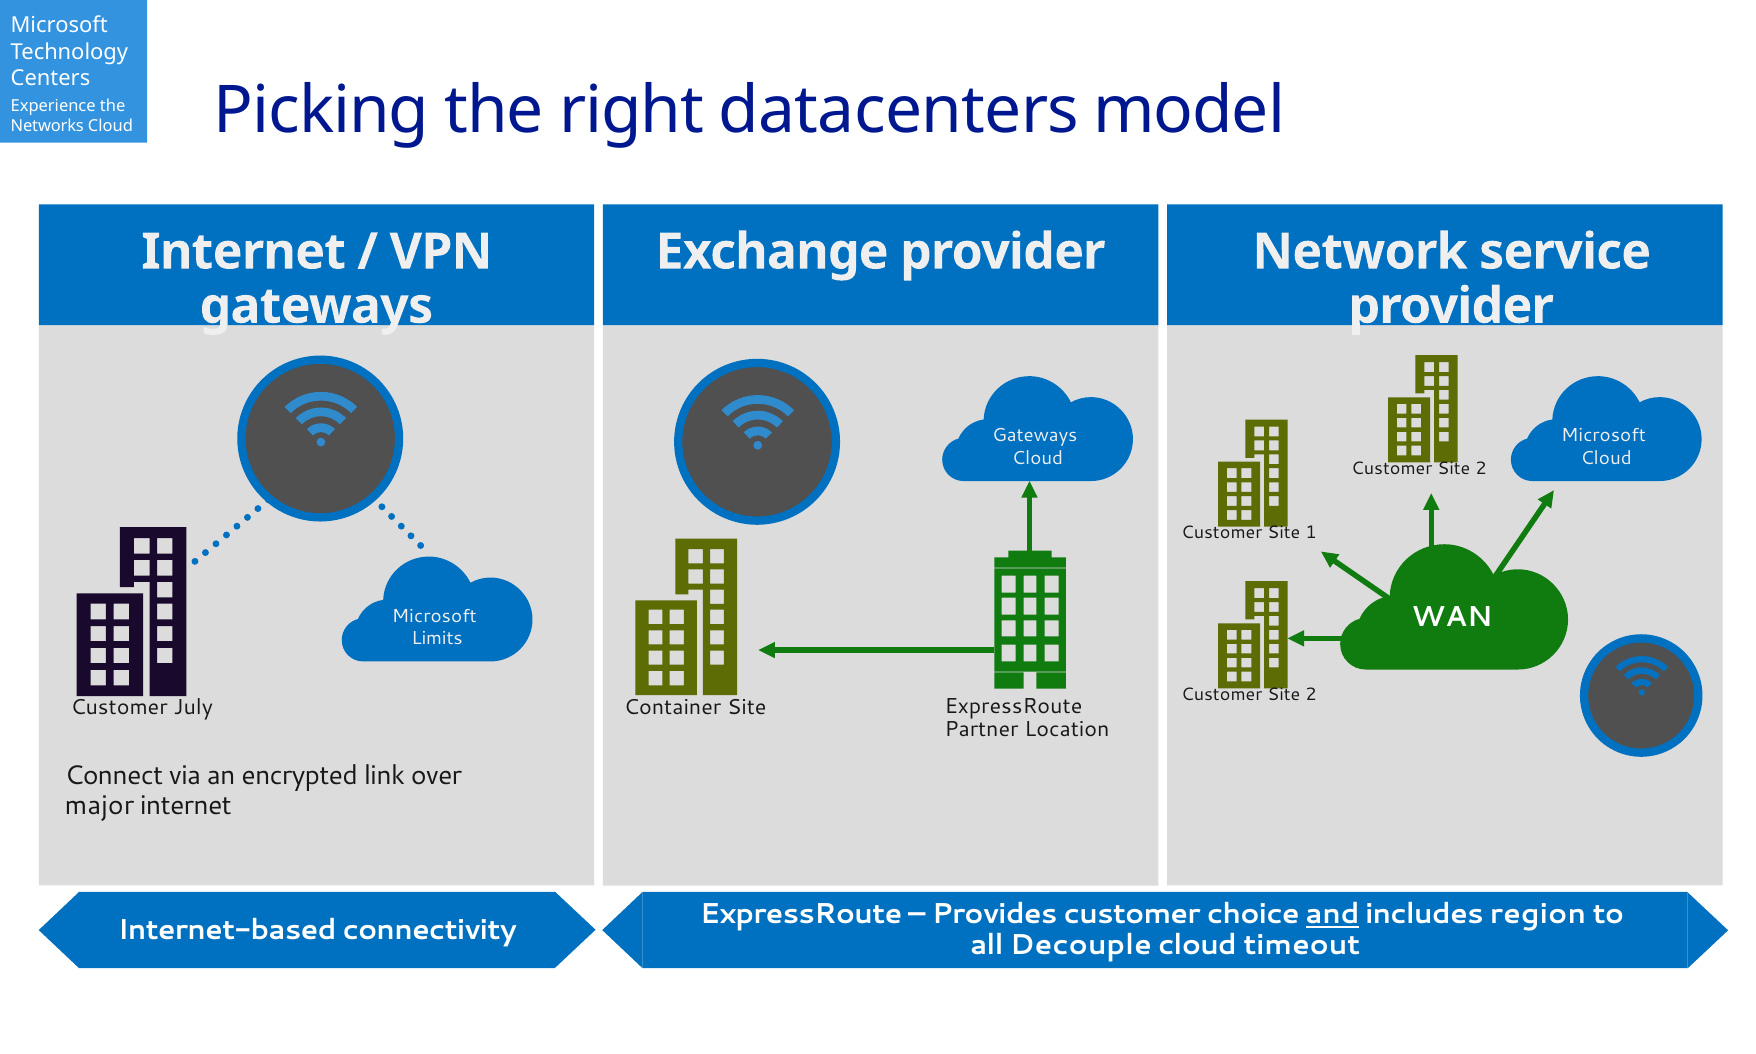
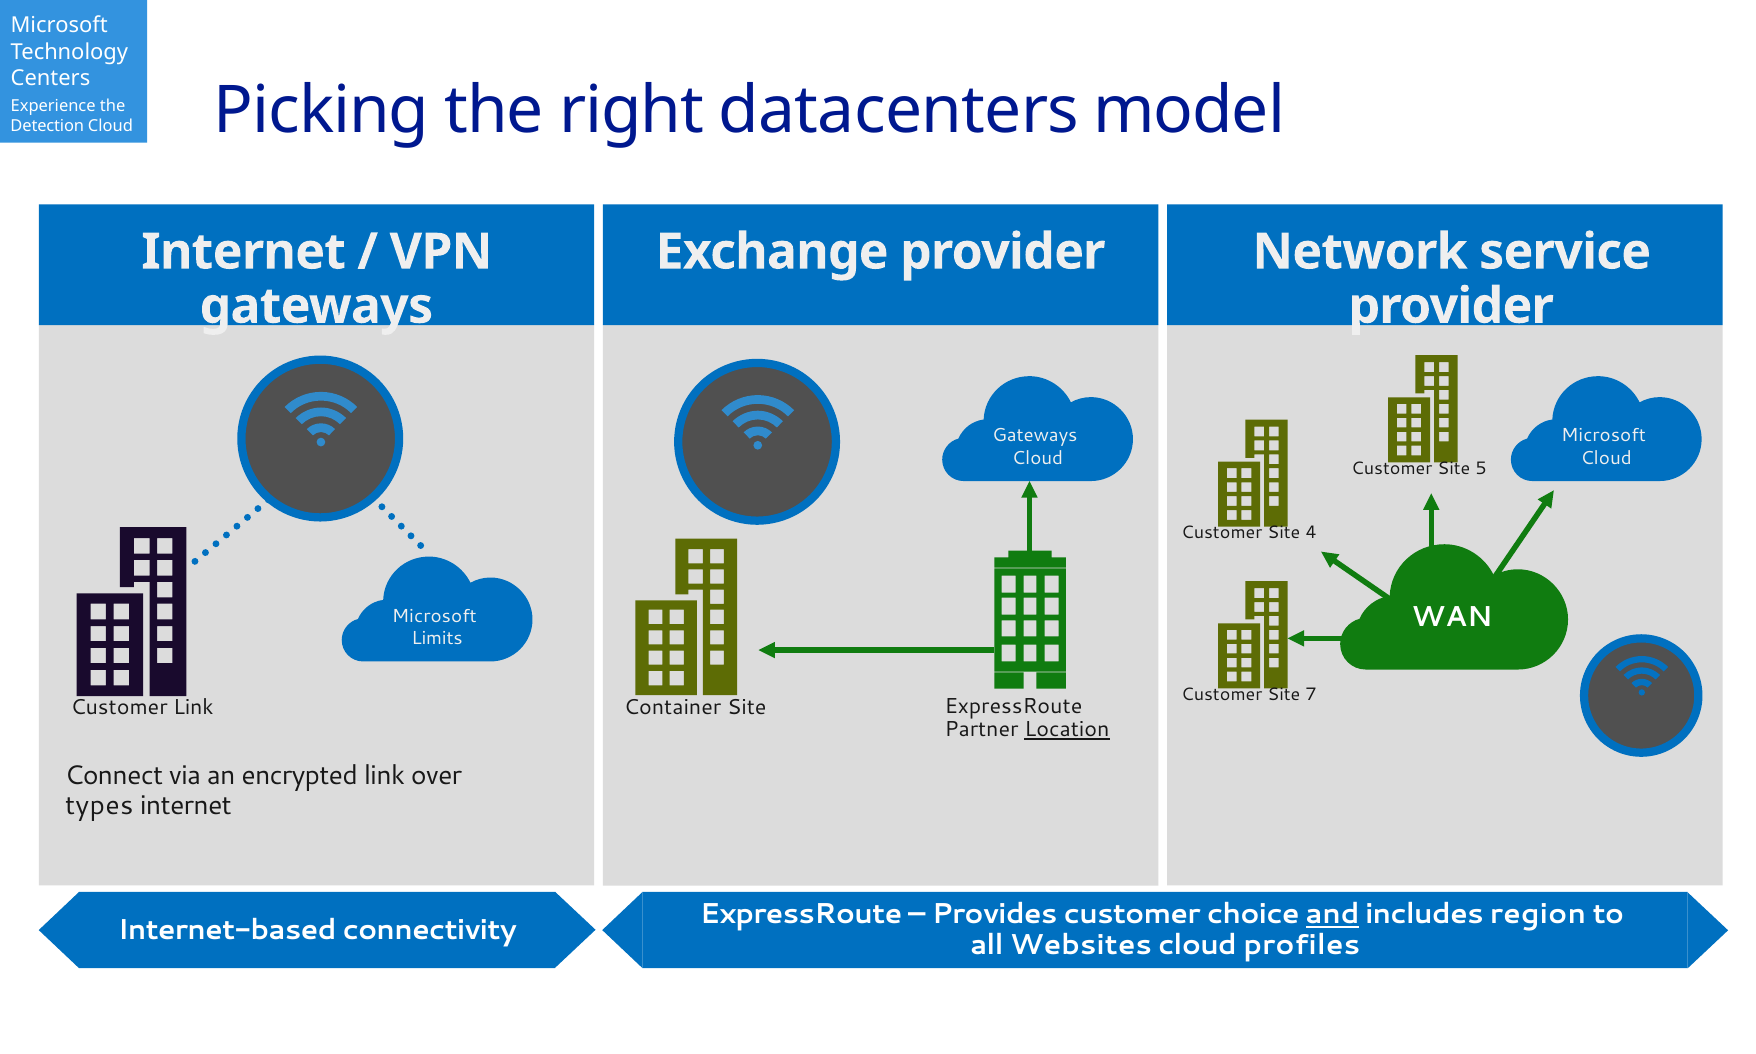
Networks: Networks -> Detection (47, 126)
2: 2 -> 5 (1481, 468)
1: 1 -> 4 (1311, 533)
2: 2 -> 7 (1311, 694)
Customer July: July -> Link (193, 708)
Location underline: none -> present (1067, 730)
major: major -> types (99, 805)
Decouple: Decouple -> Websites (1081, 945)
timeout: timeout -> profiles (1302, 945)
